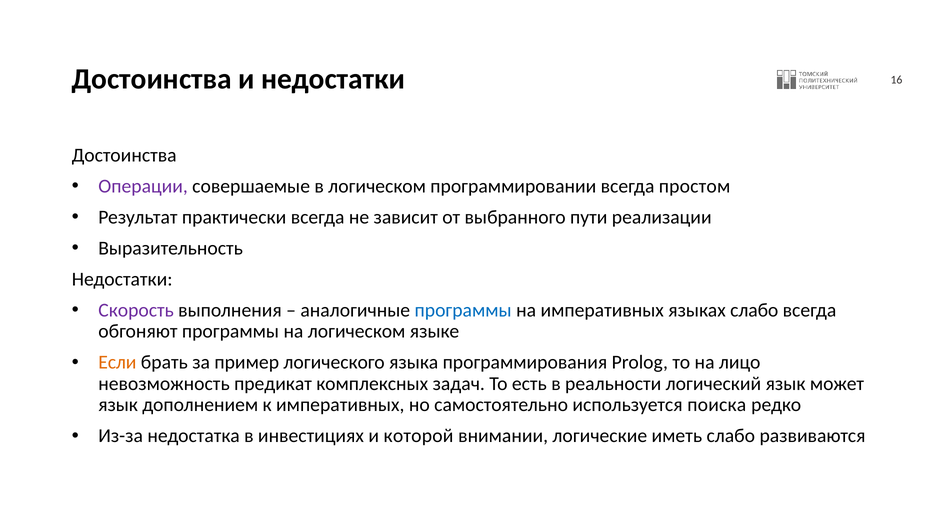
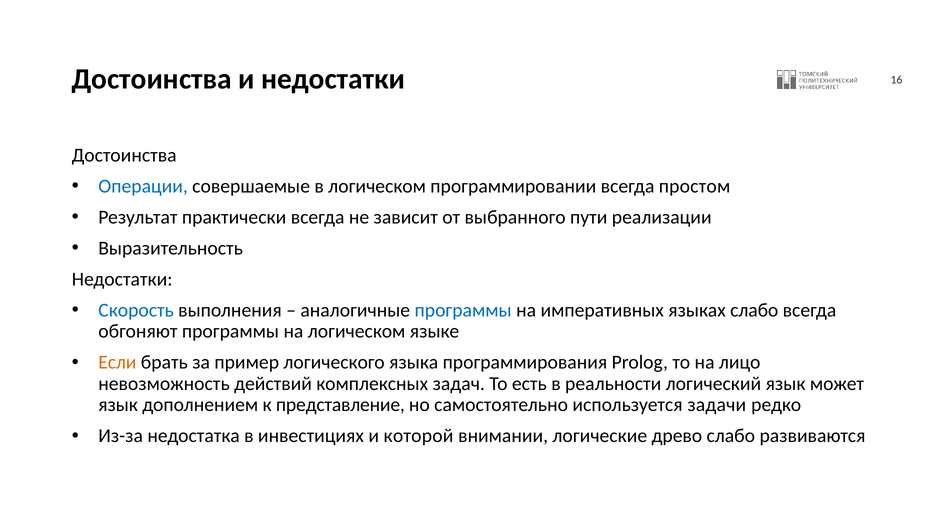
Операции colour: purple -> blue (143, 186)
Скорость colour: purple -> blue (136, 310)
предикат: предикат -> действий (273, 384)
к императивных: императивных -> представление (340, 405)
поиска: поиска -> задачи (717, 405)
иметь: иметь -> древо (677, 436)
